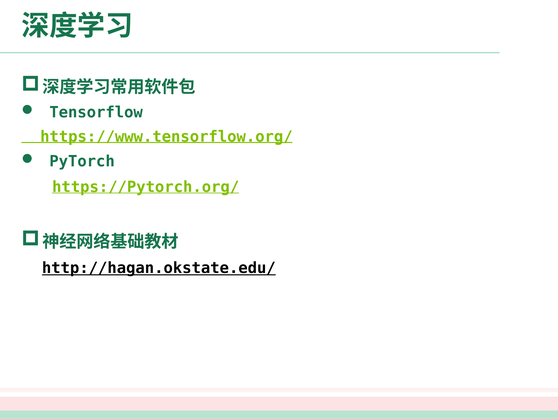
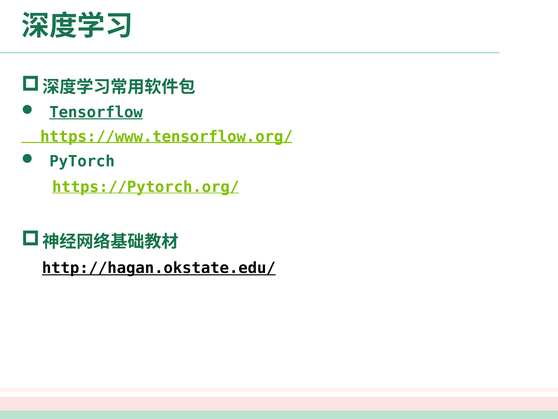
Tensorflow underline: none -> present (96, 112)
